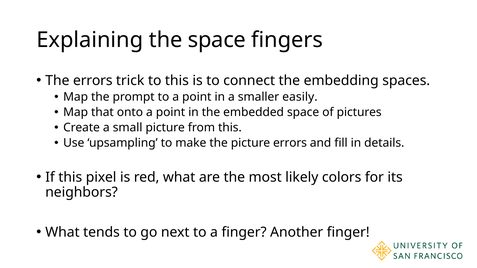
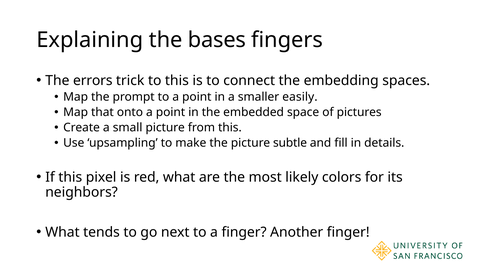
the space: space -> bases (217, 40)
picture errors: errors -> subtle (290, 143)
